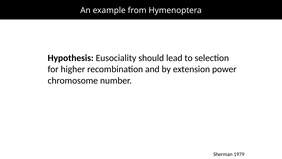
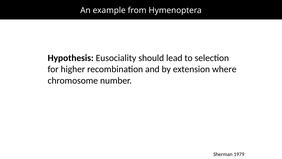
power: power -> where (224, 69)
